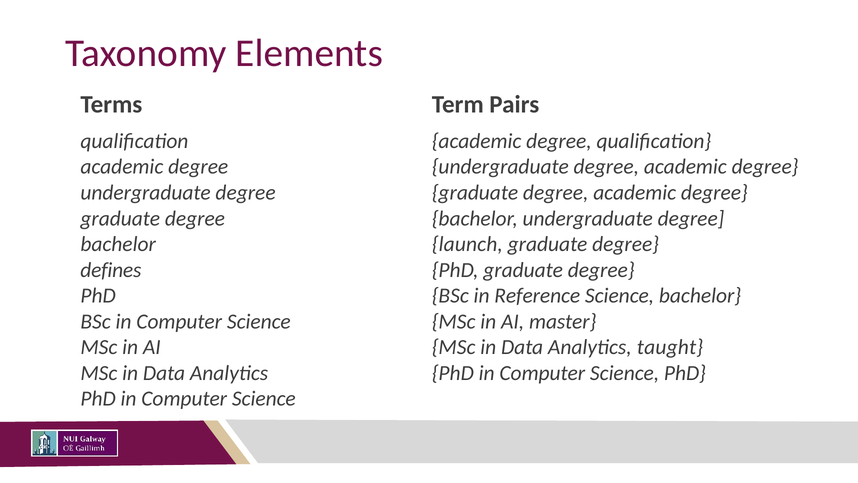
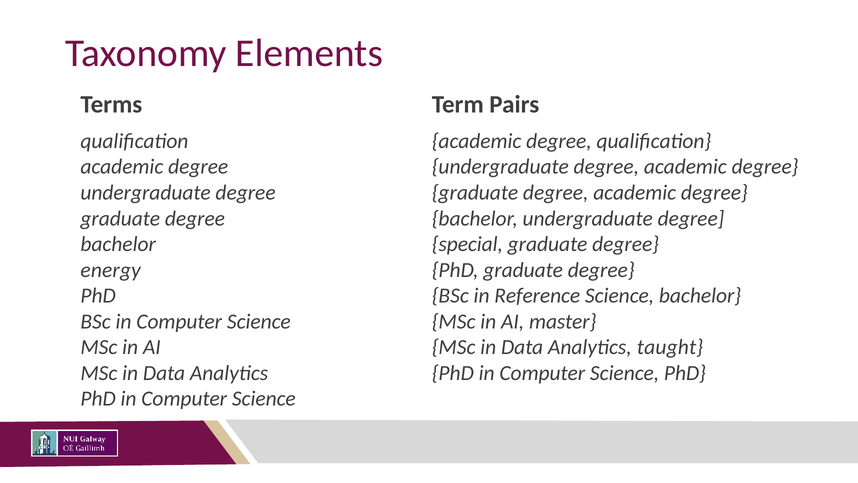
launch: launch -> special (467, 244)
defines: defines -> energy (111, 270)
